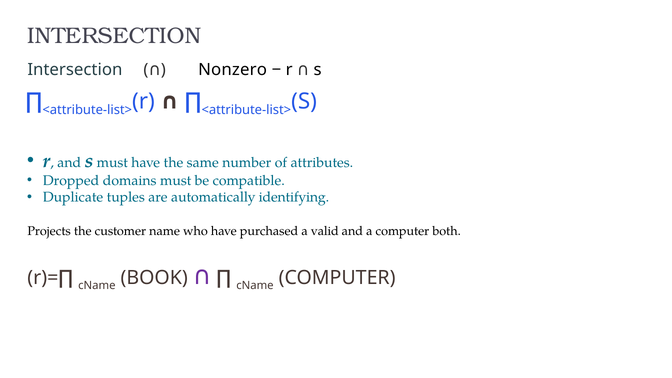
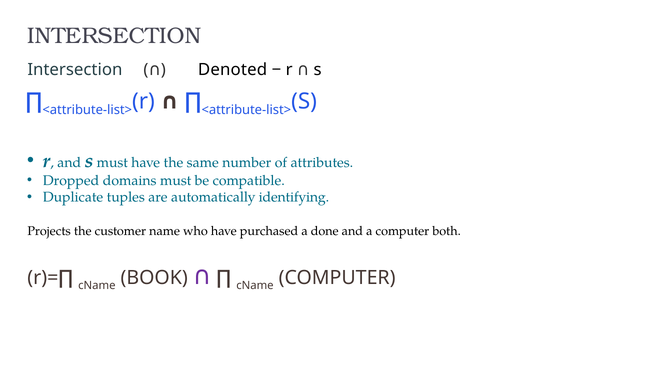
Nonzero: Nonzero -> Denoted (233, 69)
valid: valid -> done (325, 231)
